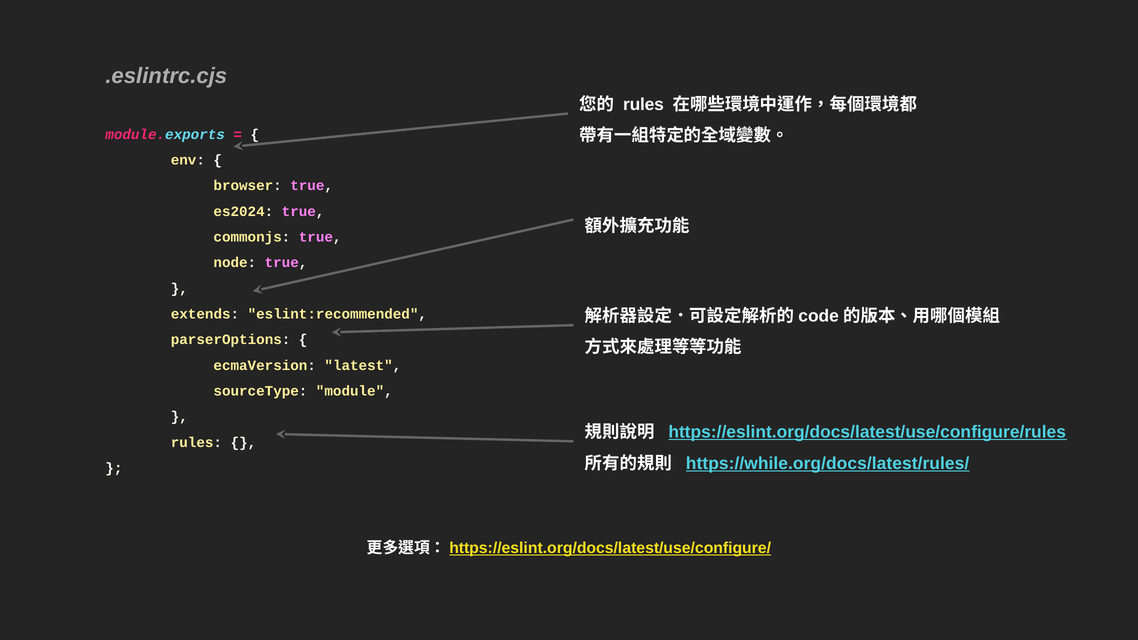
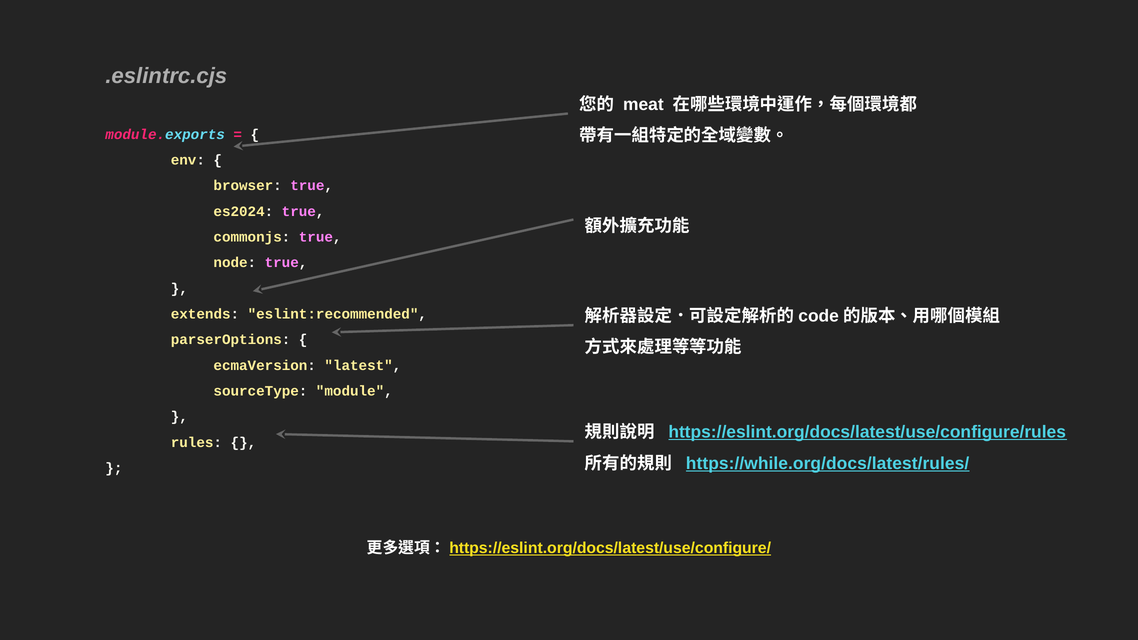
rules: rules -> meat (643, 104)
